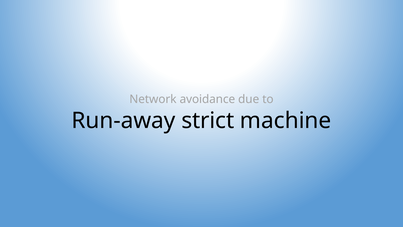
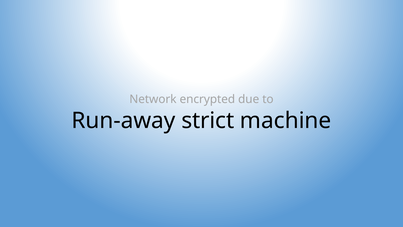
avoidance: avoidance -> encrypted (207, 99)
